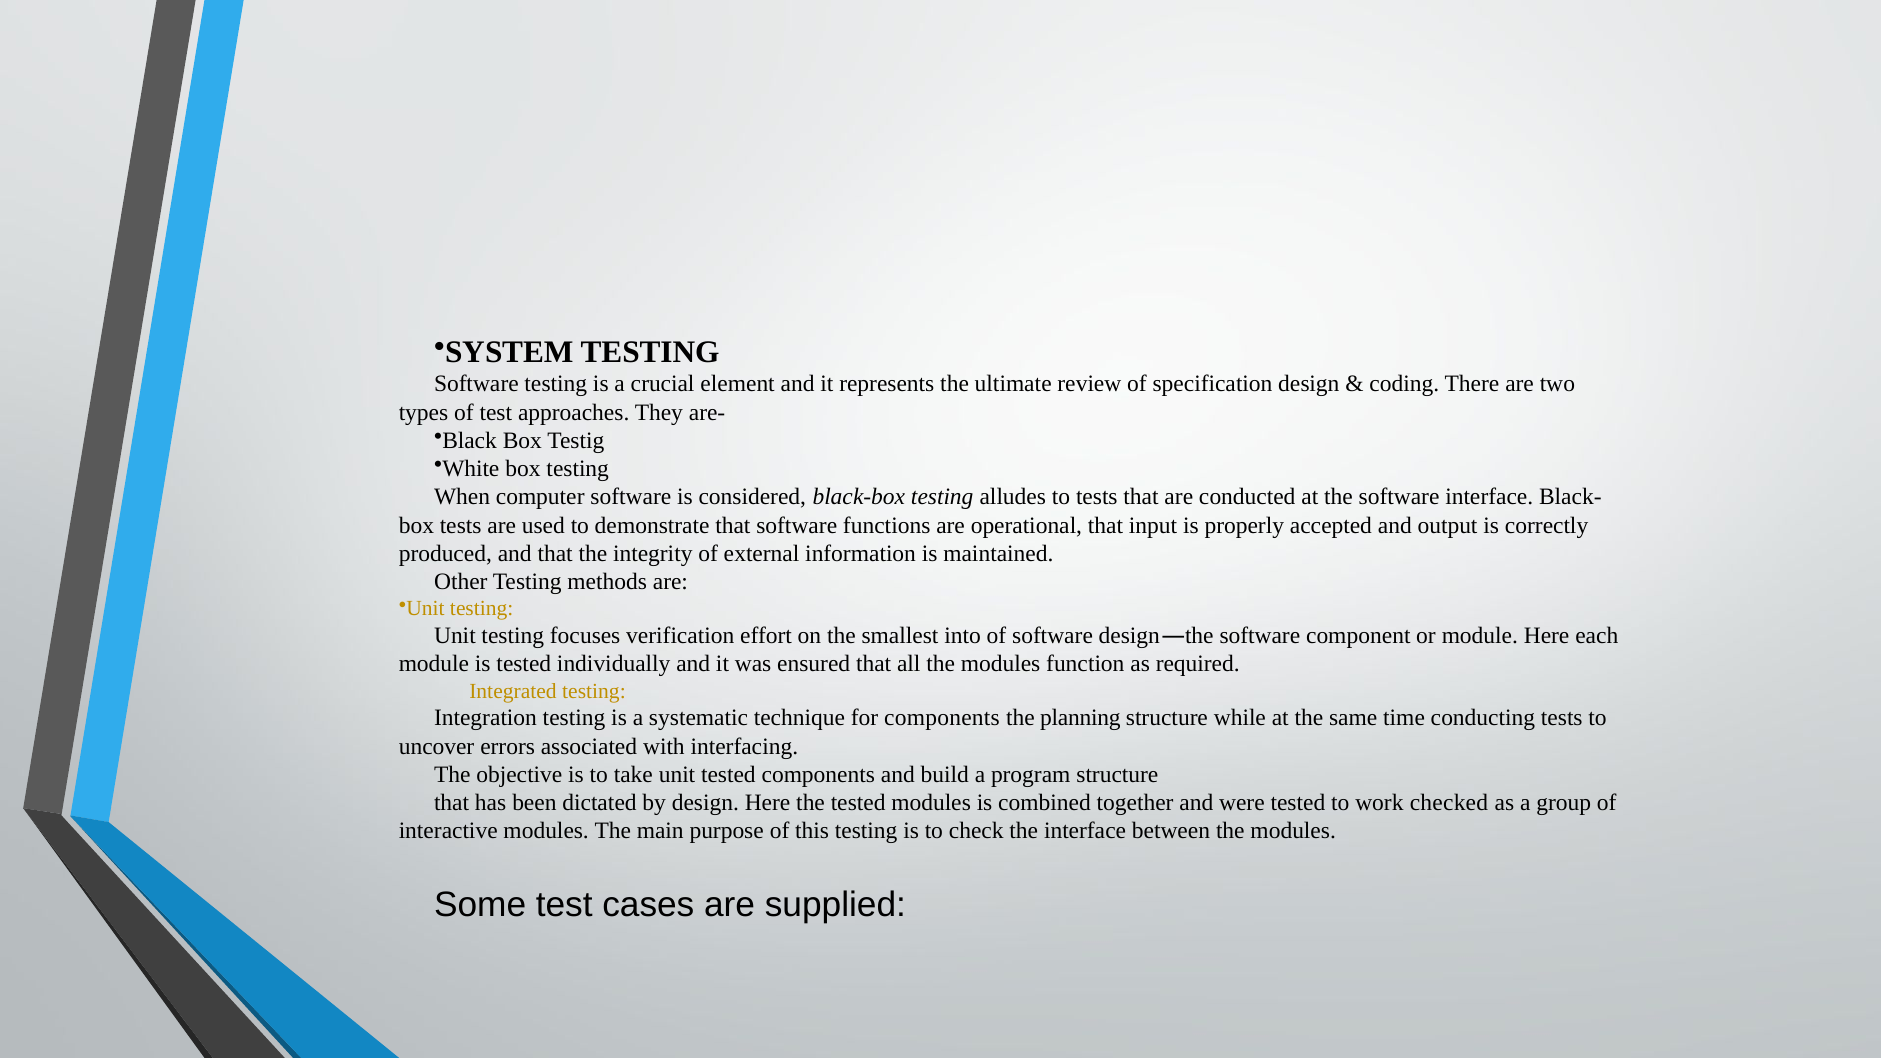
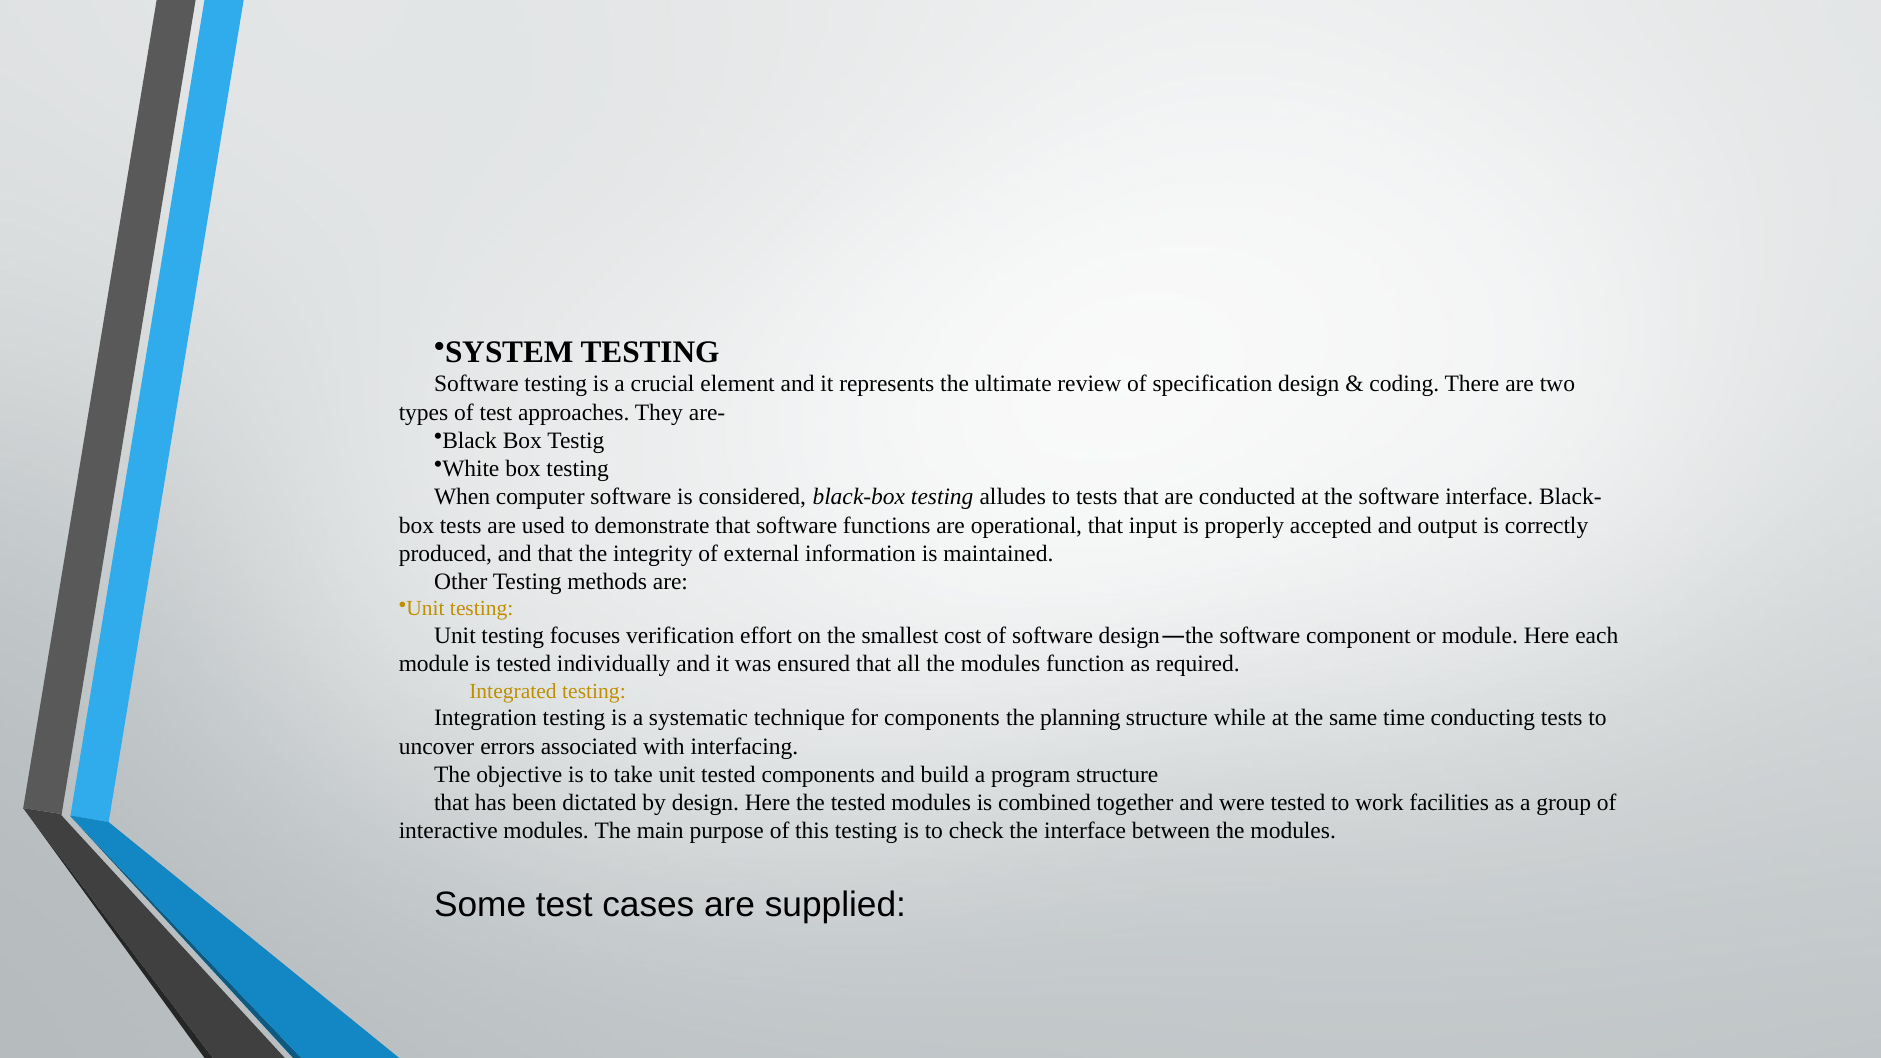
into: into -> cost (963, 636)
checked: checked -> facilities (1449, 803)
